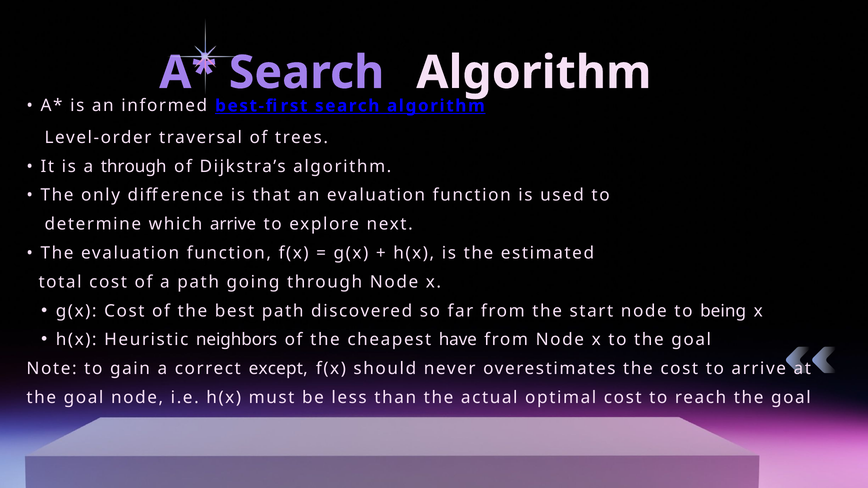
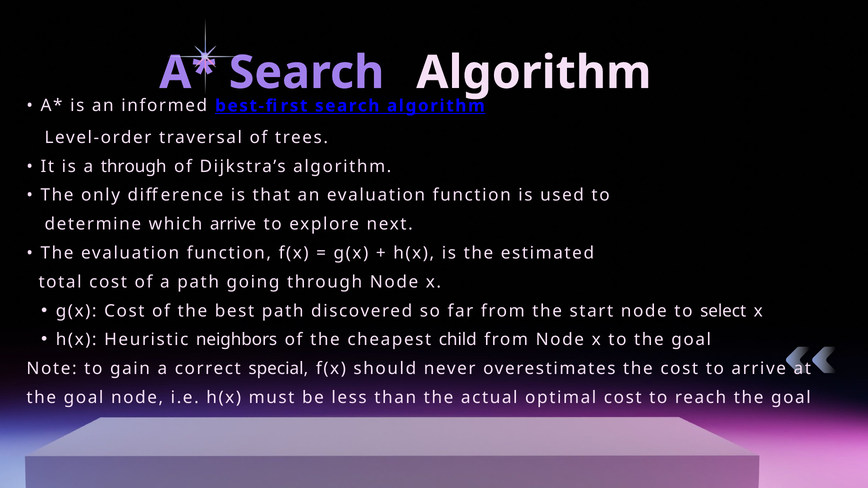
being: being -> select (723, 311)
have: have -> child (458, 340)
except: except -> special (278, 369)
